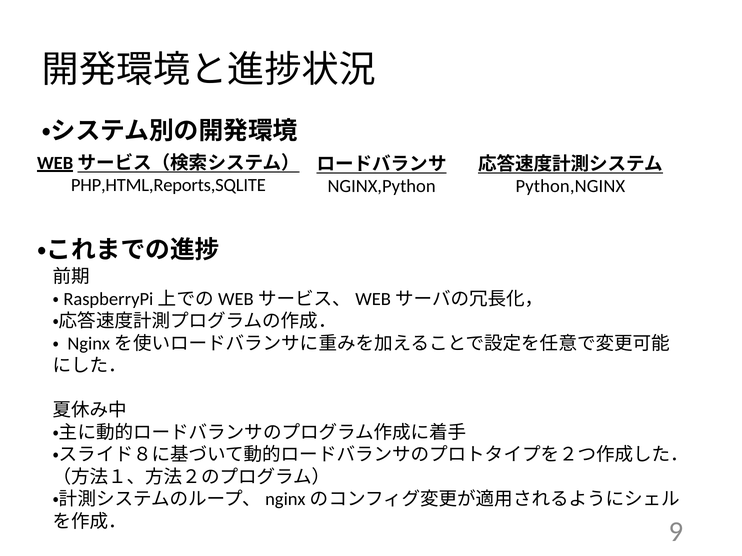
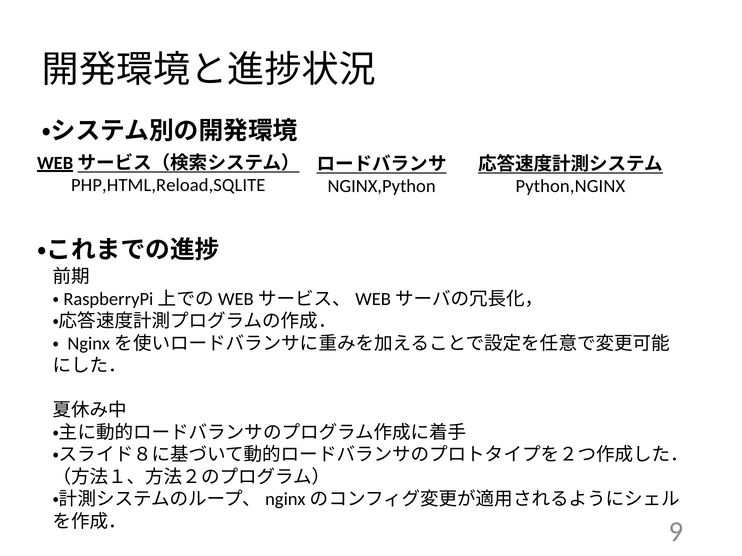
PHP,HTML,Reports,SQLITE: PHP,HTML,Reports,SQLITE -> PHP,HTML,Reload,SQLITE (168, 185)
